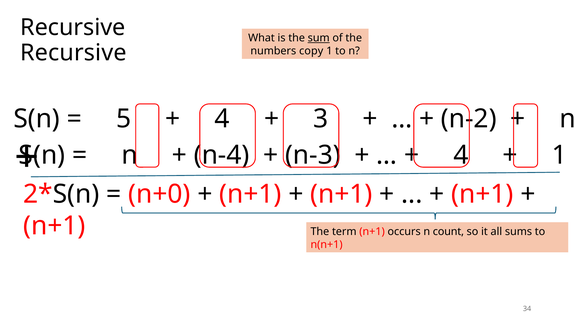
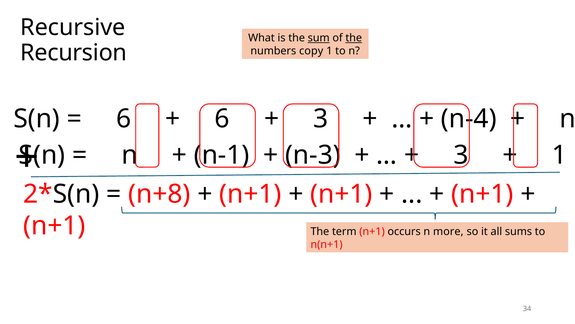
the underline: none -> present (354, 38)
Recursive: Recursive -> Recursion (74, 53)
5: 5 -> 6 (124, 118)
4: 4 -> 6 (222, 118)
n-2: n-2 -> n-4 (469, 118)
n-4: n-4 -> n-1 (222, 155)
4: 4 -> 3 (461, 155)
n+0: n+0 -> n+8 (159, 194)
count: count -> more (448, 231)
